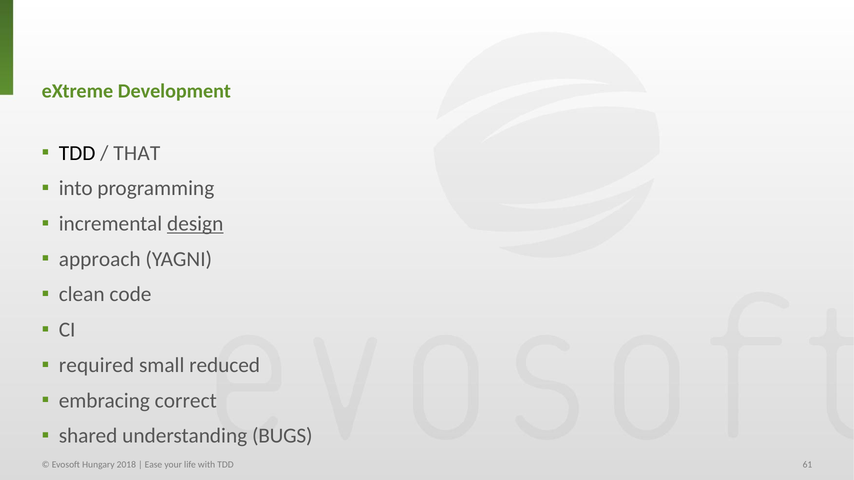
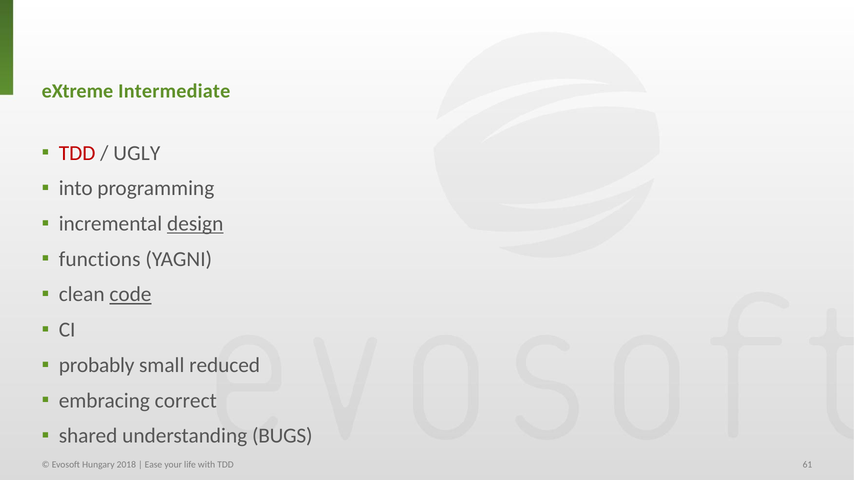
Development: Development -> Intermediate (174, 91)
TDD colour: black -> red (77, 153)
THAT: THAT -> UGLY (137, 153)
approach: approach -> functions (100, 259)
code underline: none -> present (130, 295)
required: required -> probably (97, 365)
